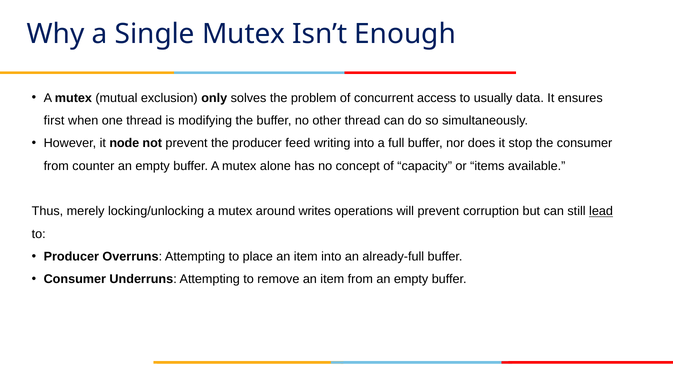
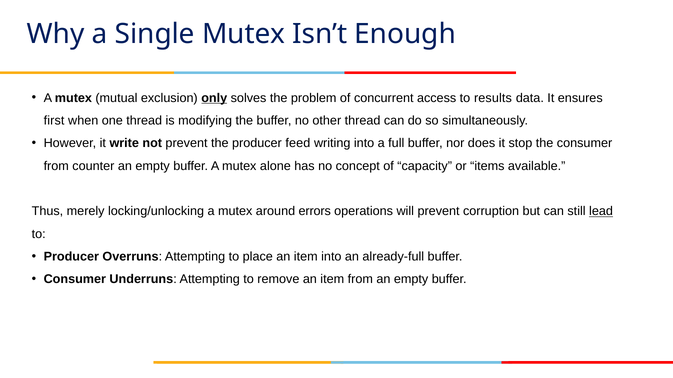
only underline: none -> present (214, 98)
usually: usually -> results (493, 98)
node: node -> write (124, 143)
writes: writes -> errors (315, 212)
